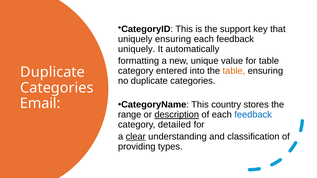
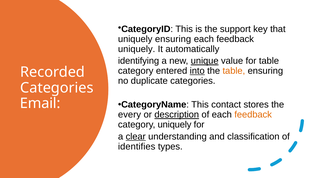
formatting: formatting -> identifying (139, 61)
unique underline: none -> present (205, 61)
into underline: none -> present (197, 71)
Duplicate: Duplicate -> Recorded (53, 72)
country: country -> contact (226, 105)
range: range -> every (130, 115)
feedback colour: blue -> orange (253, 115)
category detailed: detailed -> uniquely (175, 125)
providing: providing -> identifies (137, 147)
